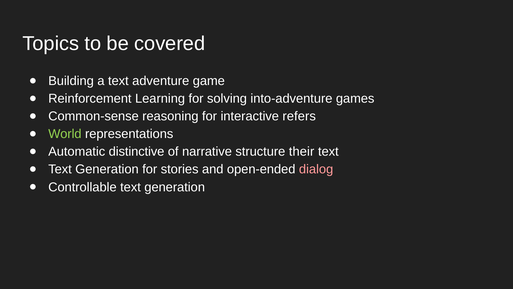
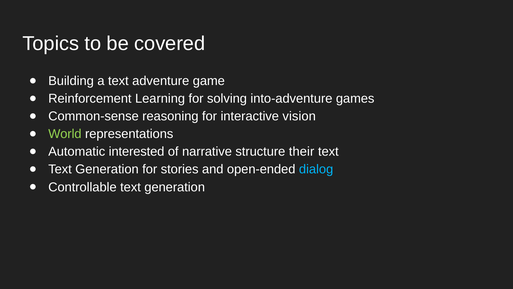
refers: refers -> vision (299, 116)
distinctive: distinctive -> interested (137, 151)
dialog colour: pink -> light blue (316, 169)
